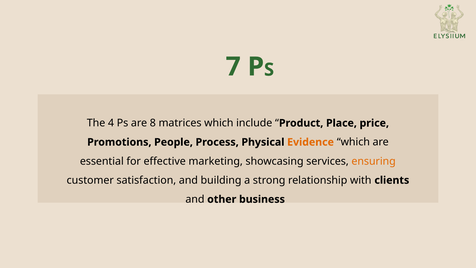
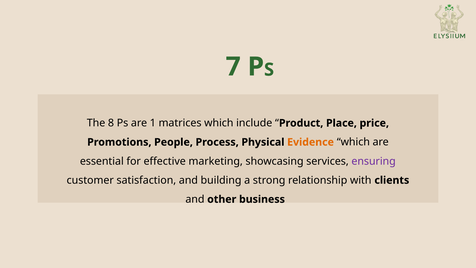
4: 4 -> 8 (111, 123)
8: 8 -> 1 (153, 123)
ensuring colour: orange -> purple (374, 161)
